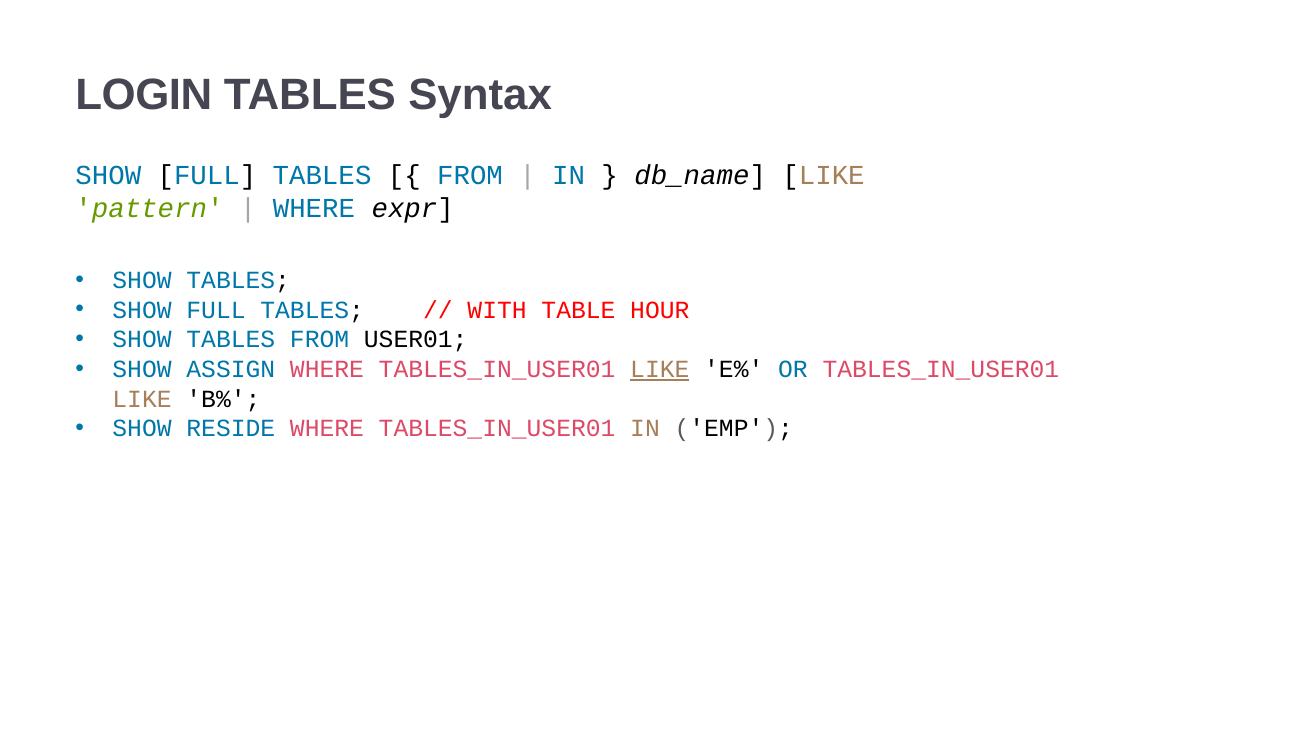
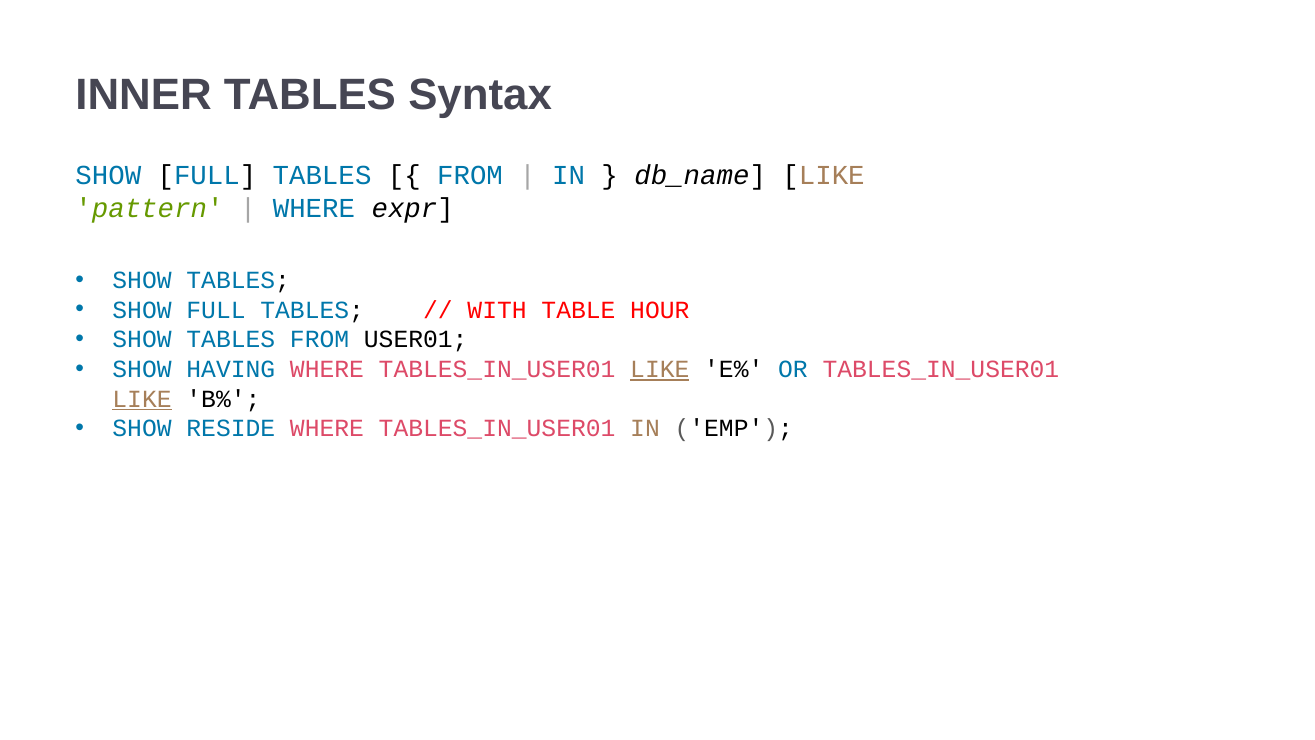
LOGIN: LOGIN -> INNER (144, 95)
ASSIGN: ASSIGN -> HAVING (231, 369)
LIKE underline: none -> present (142, 399)
